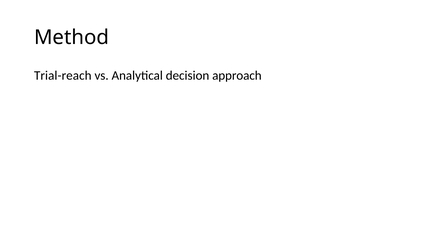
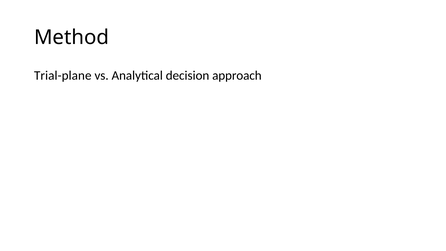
Trial-reach: Trial-reach -> Trial-plane (63, 75)
